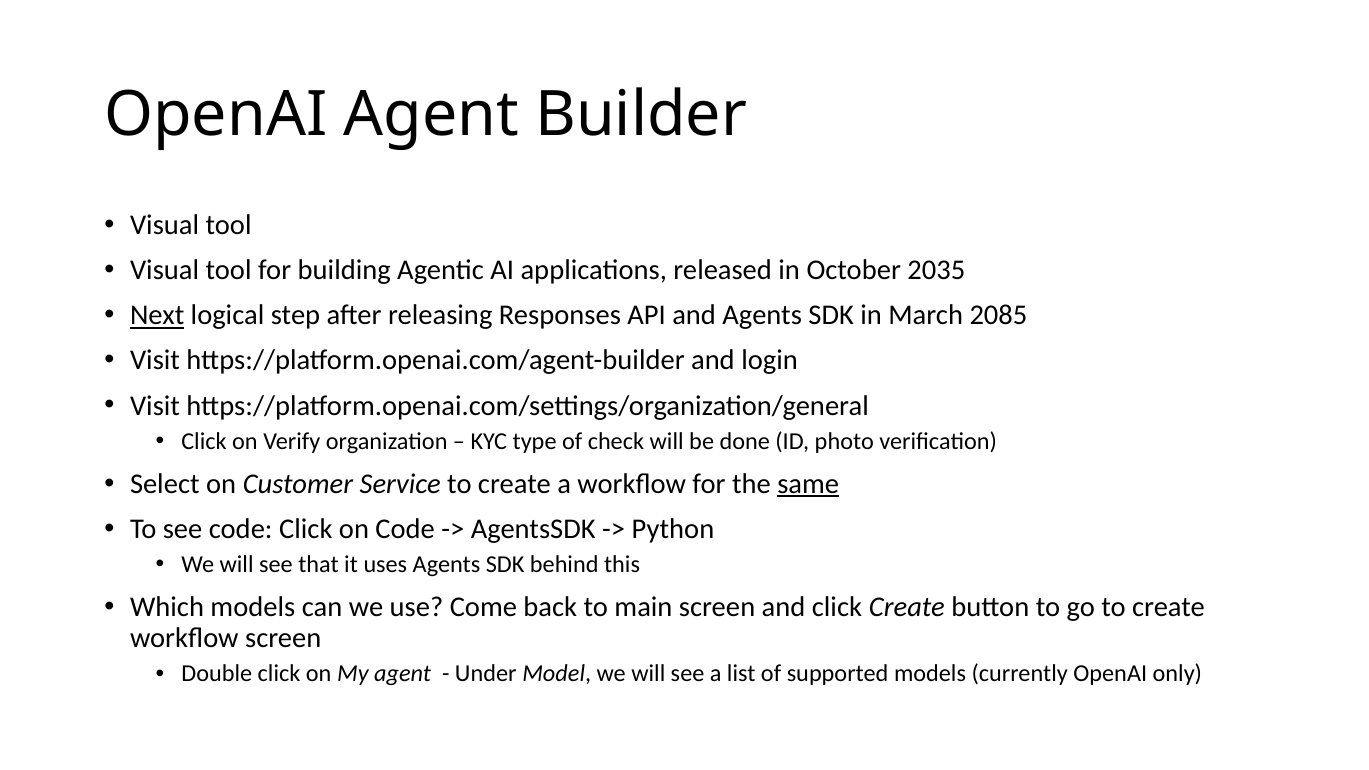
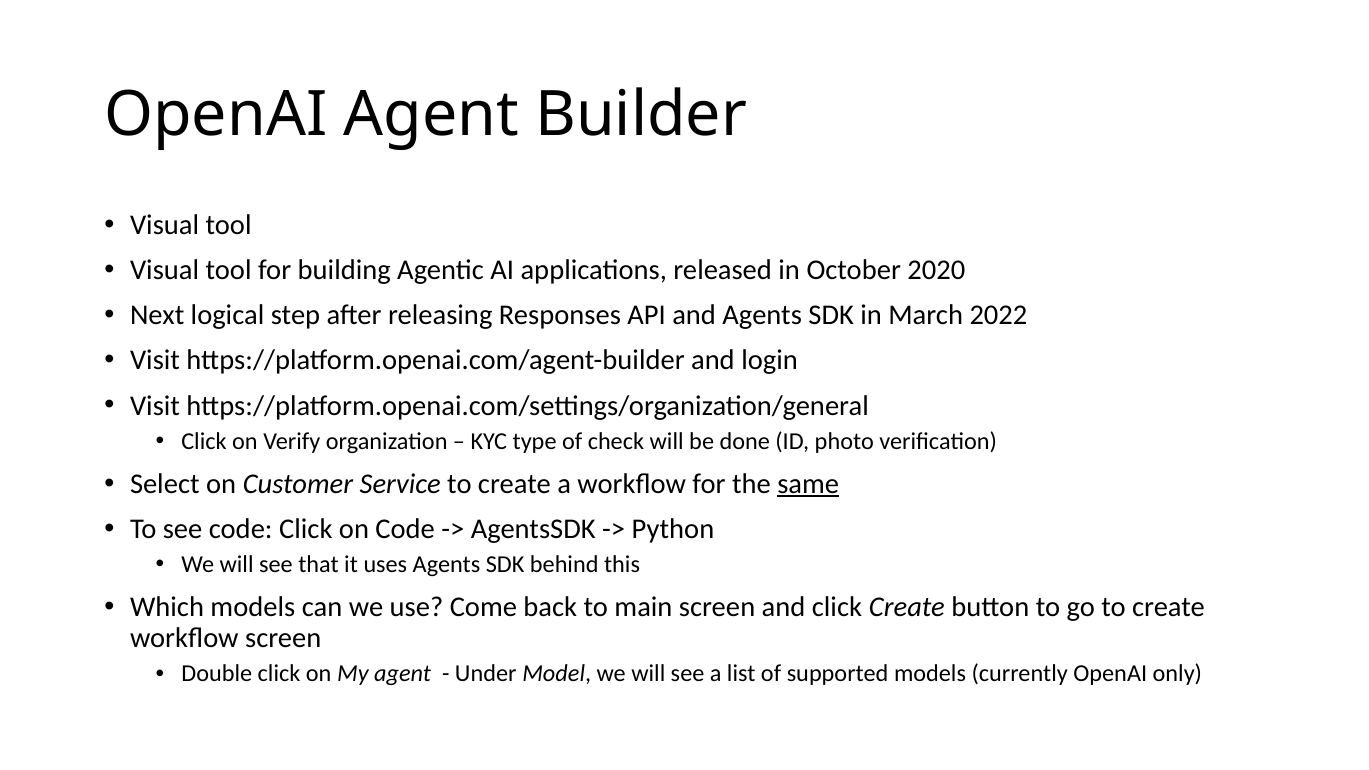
2035: 2035 -> 2020 (936, 270)
Next underline: present -> none (157, 316)
2085: 2085 -> 2022 (998, 316)
